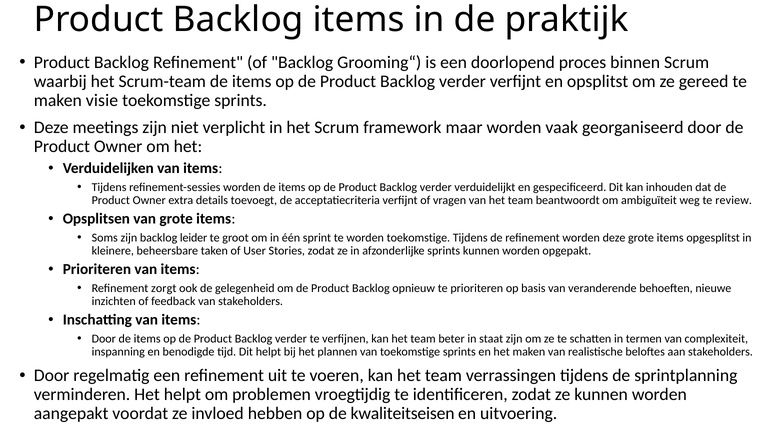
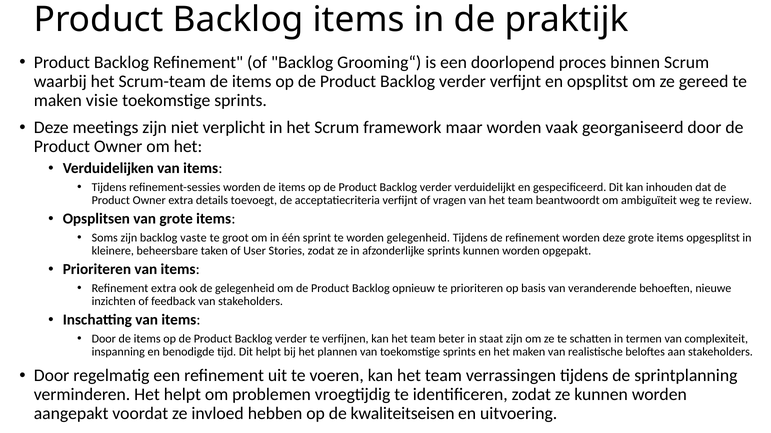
leider: leider -> vaste (193, 238)
worden toekomstige: toekomstige -> gelegenheid (418, 238)
Refinement zorgt: zorgt -> extra (164, 289)
